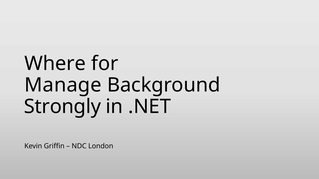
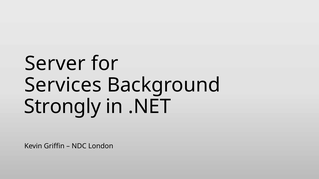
Where: Where -> Server (55, 64)
Manage: Manage -> Services (63, 85)
